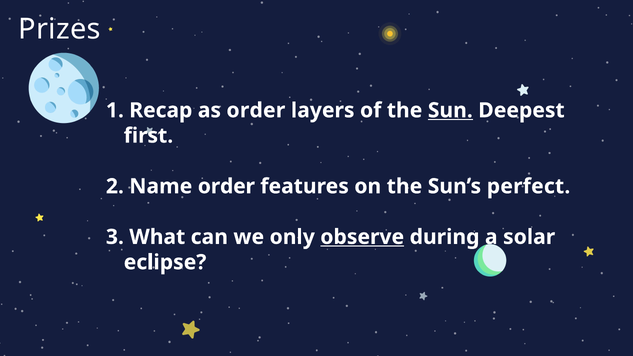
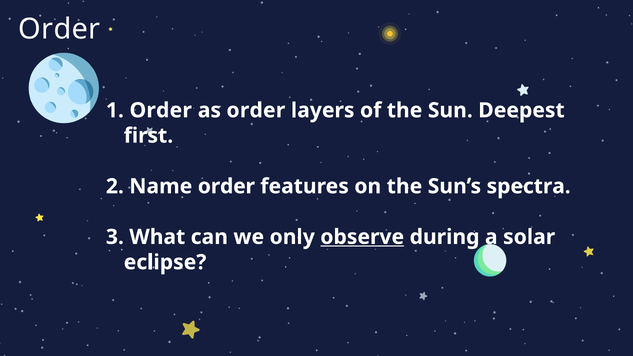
Prizes: Prizes -> Order (59, 29)
Recap: Recap -> Order (161, 110)
Sun underline: present -> none (450, 110)
perfect: perfect -> spectra (529, 186)
